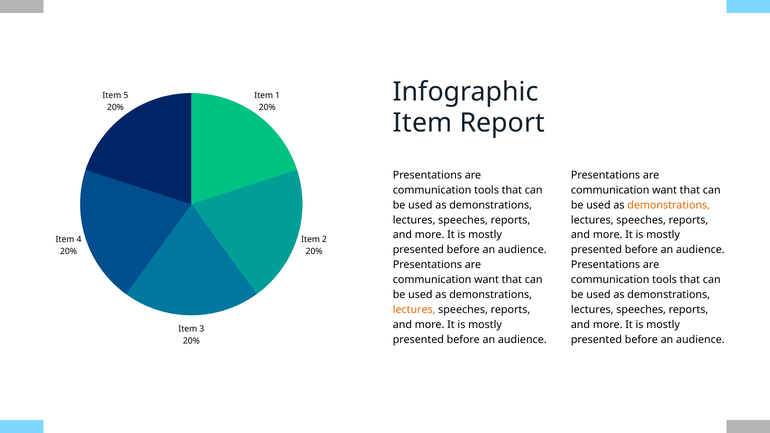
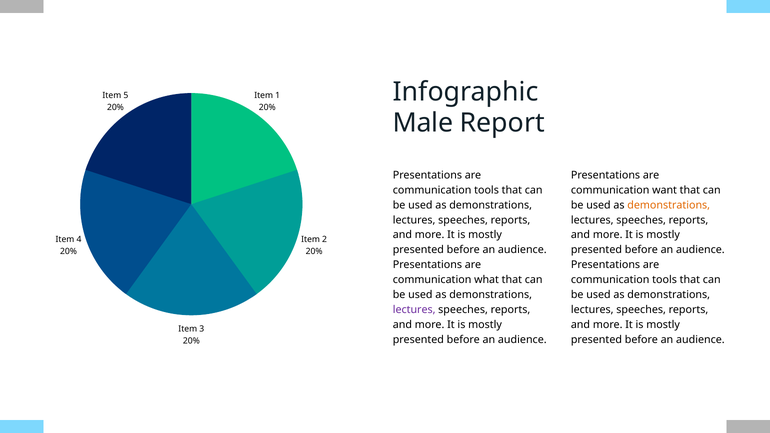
Item: Item -> Male (423, 123)
want: want -> what (487, 280)
lectures colour: orange -> purple (414, 310)
